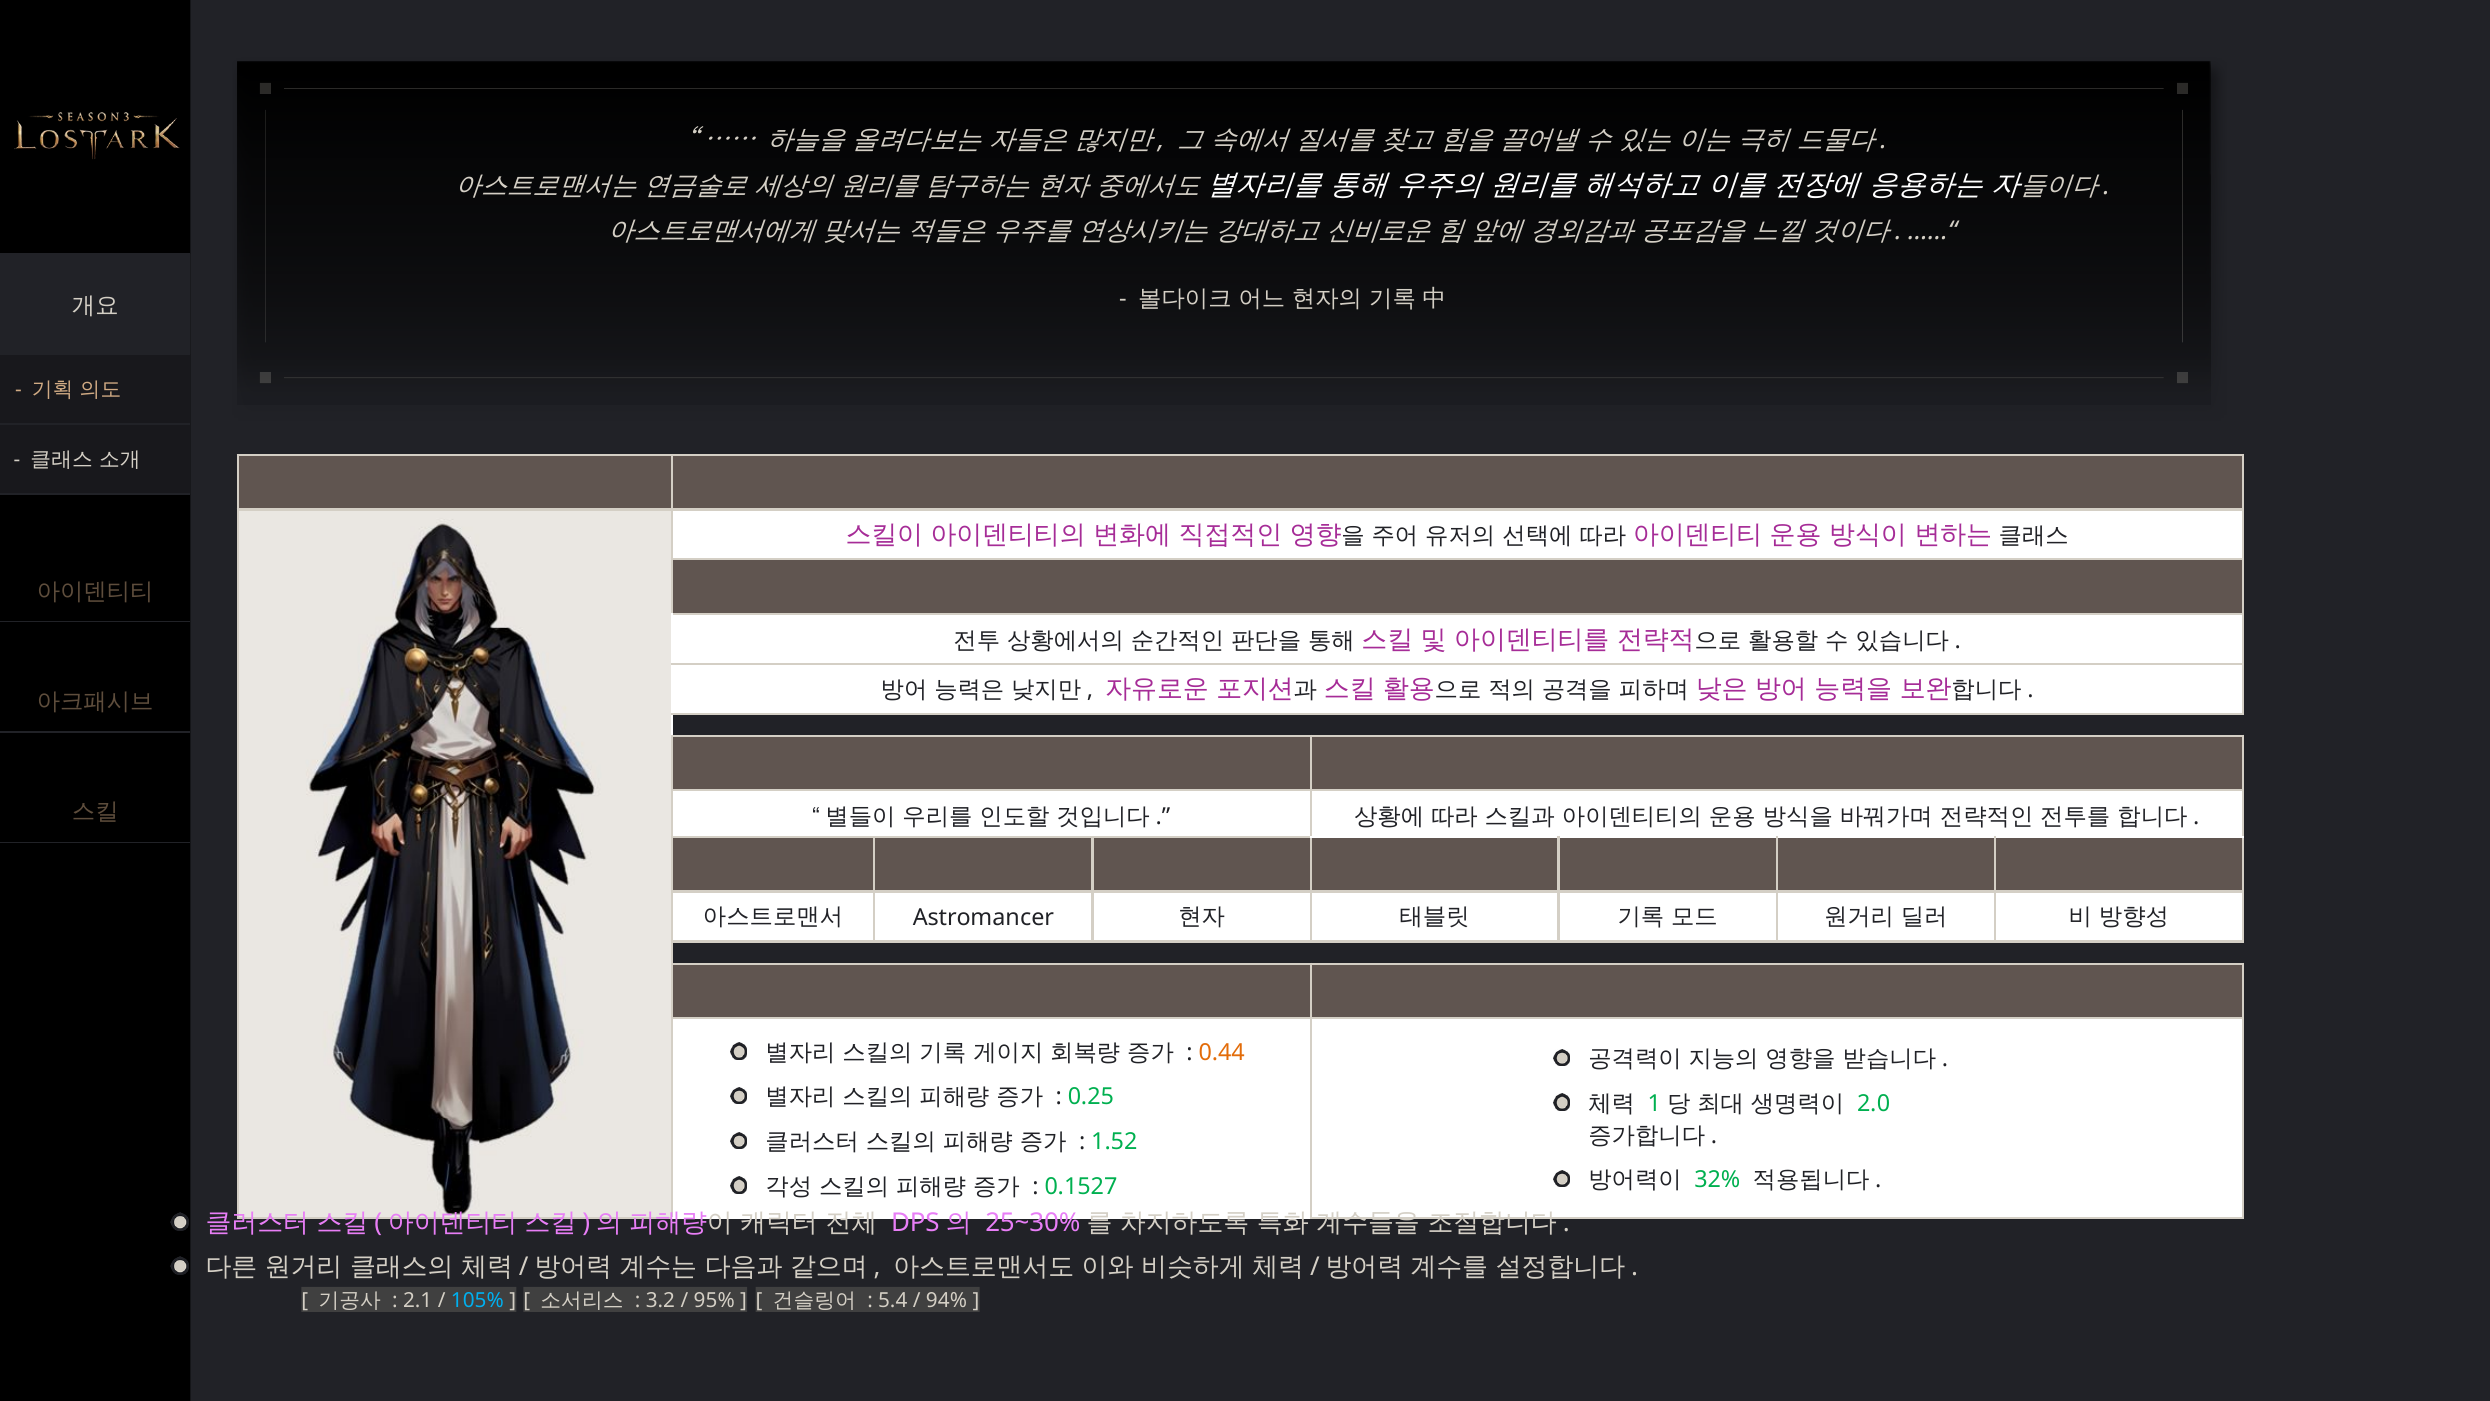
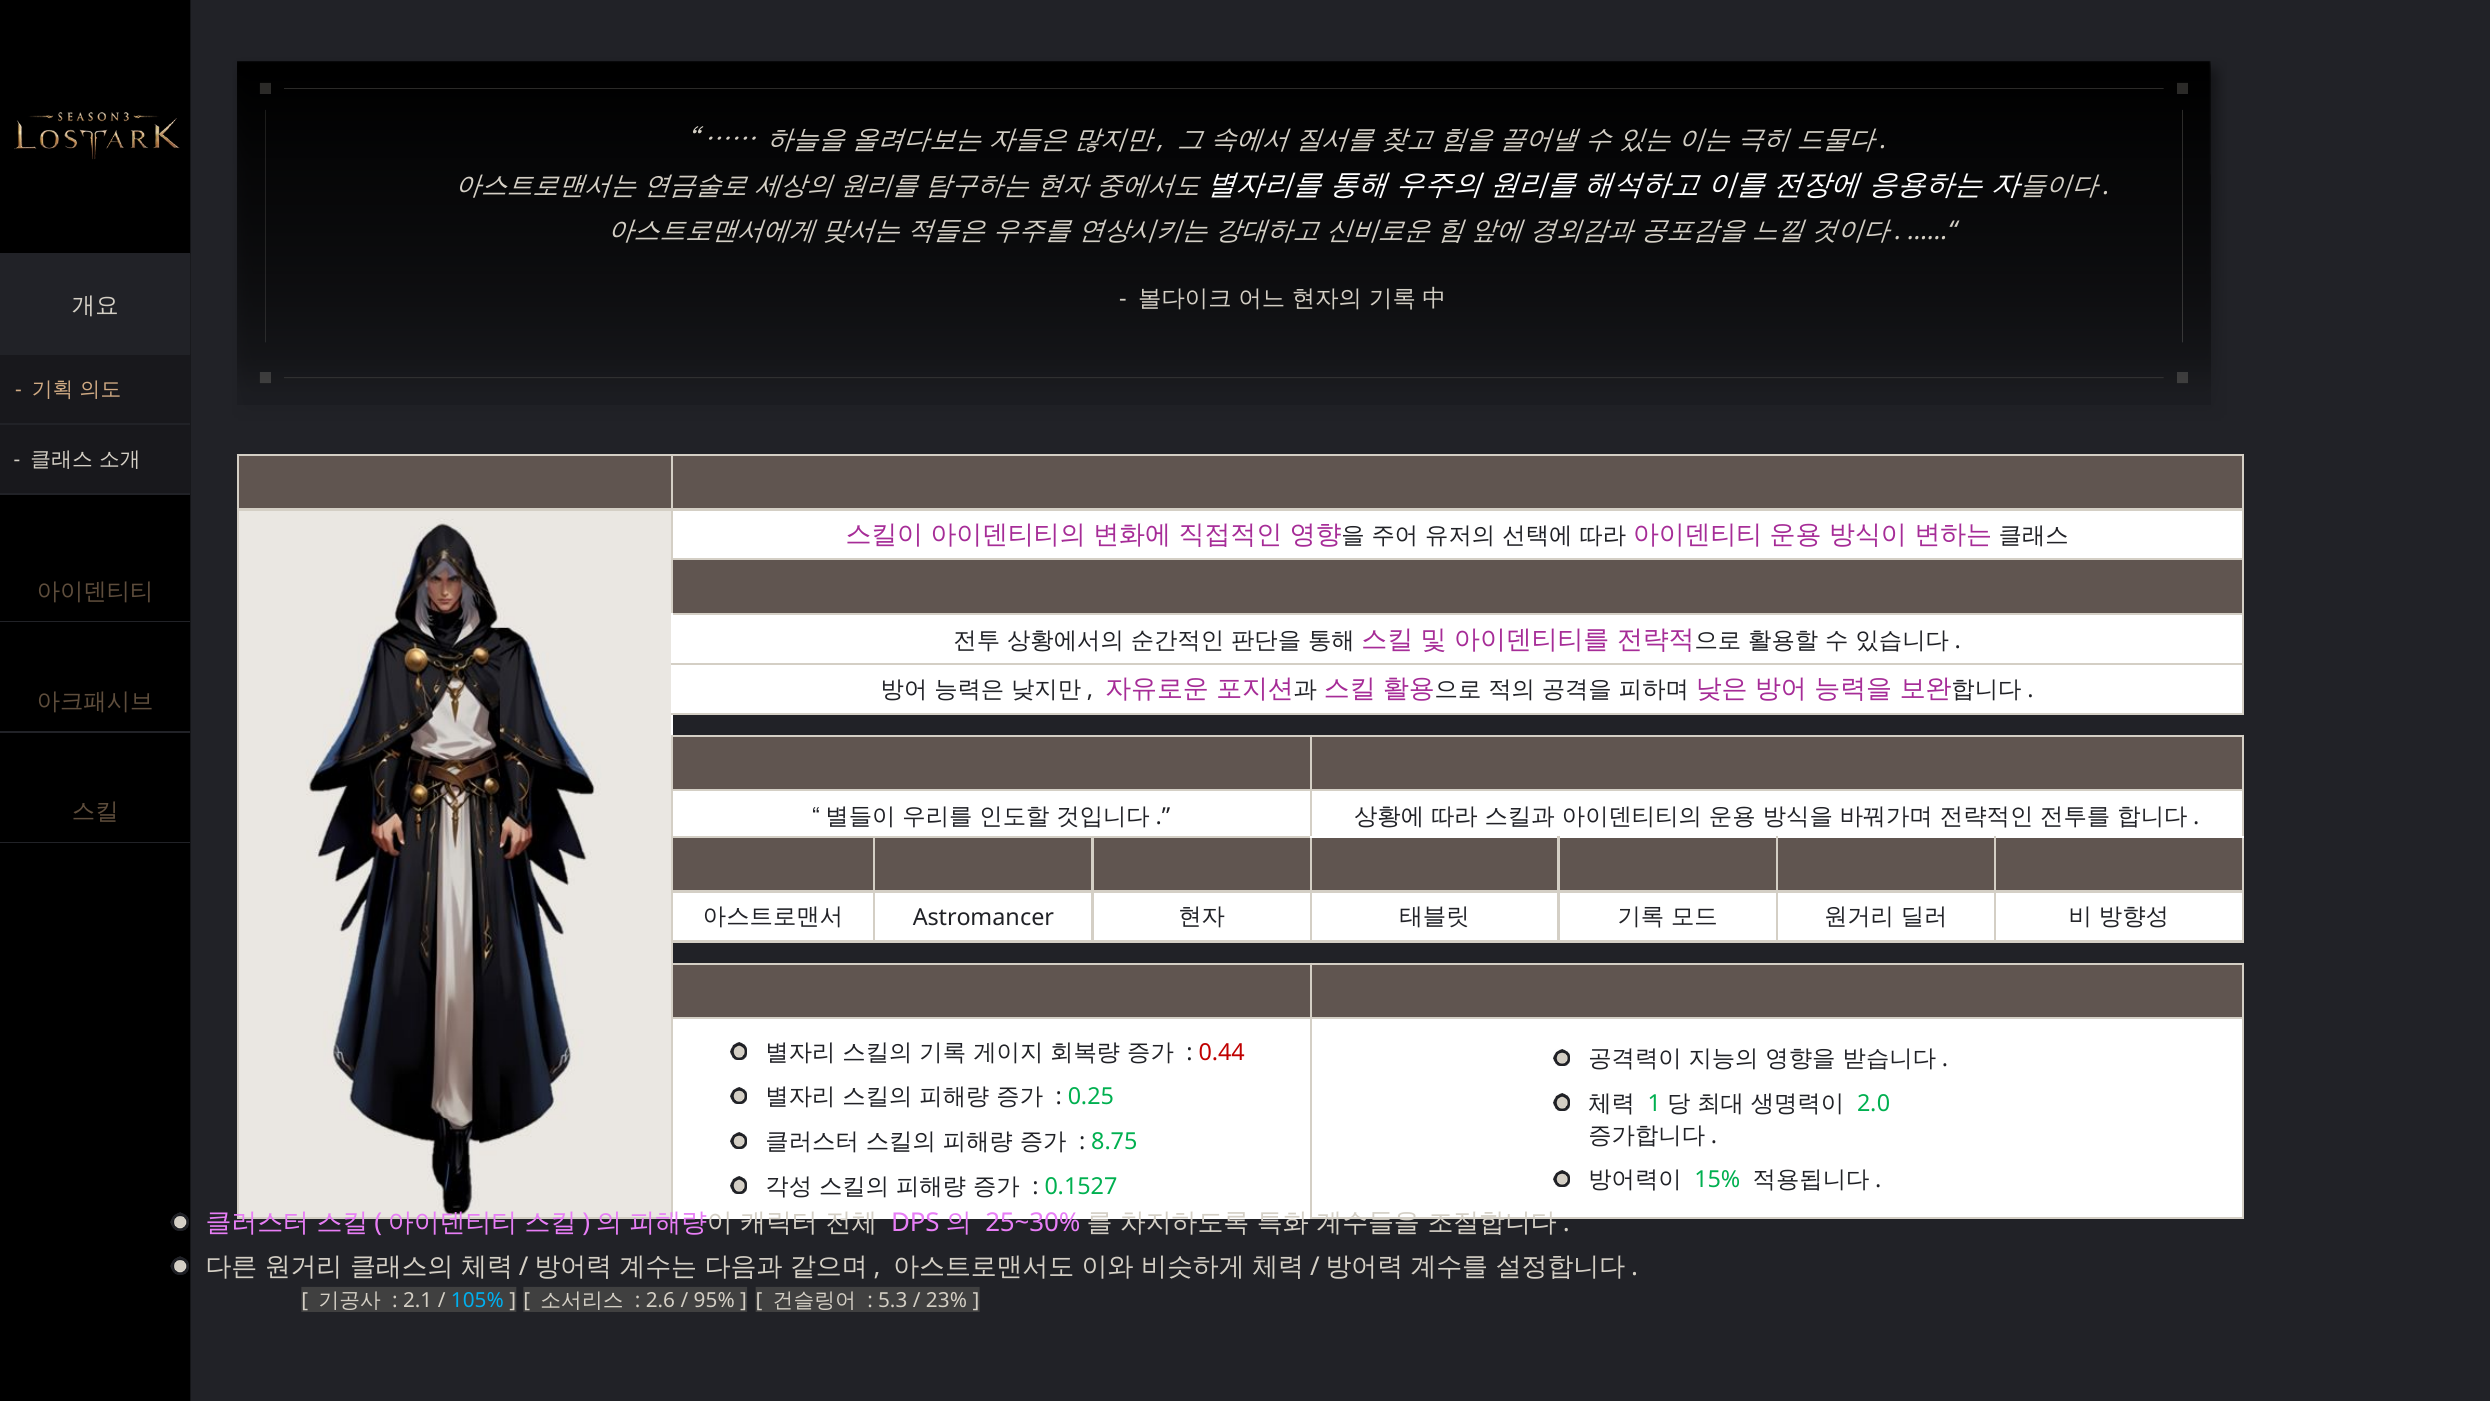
0.44 colour: orange -> red (1222, 1052)
1.52: 1.52 -> 8.75 (1114, 1141)
32%: 32% -> 15% (1717, 1180)
3.2: 3.2 -> 2.6 (660, 1300)
5.4: 5.4 -> 5.3 (893, 1300)
94%: 94% -> 23% (946, 1300)
